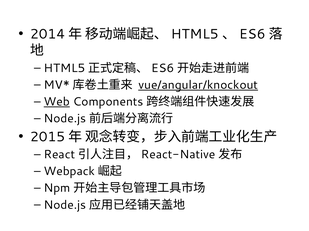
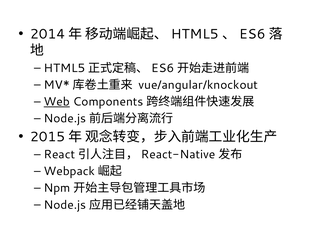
vue/angular/knockout underline: present -> none (198, 85)
